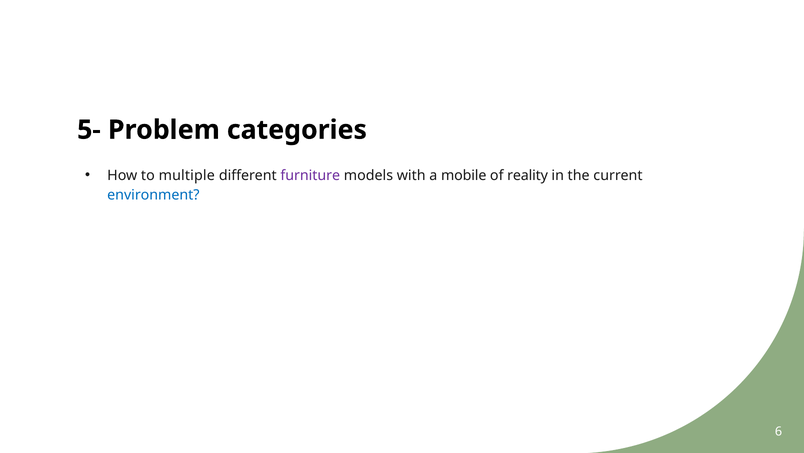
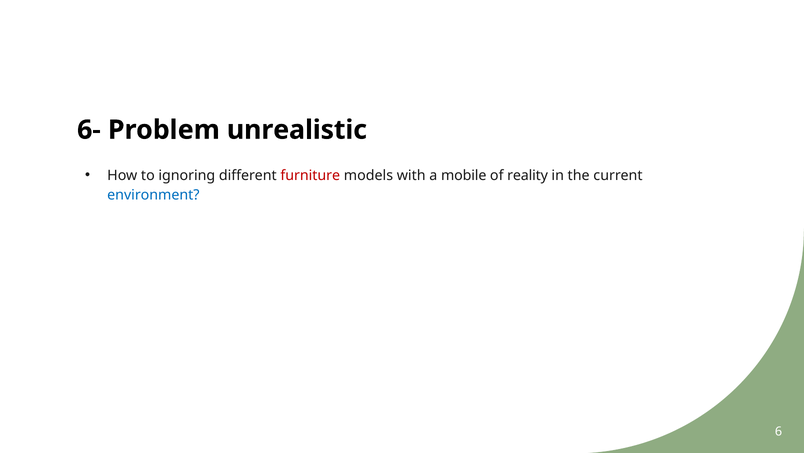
5-: 5- -> 6- (89, 130)
categories: categories -> unrealistic (297, 130)
multiple: multiple -> ignoring (187, 175)
furniture colour: purple -> red (310, 175)
